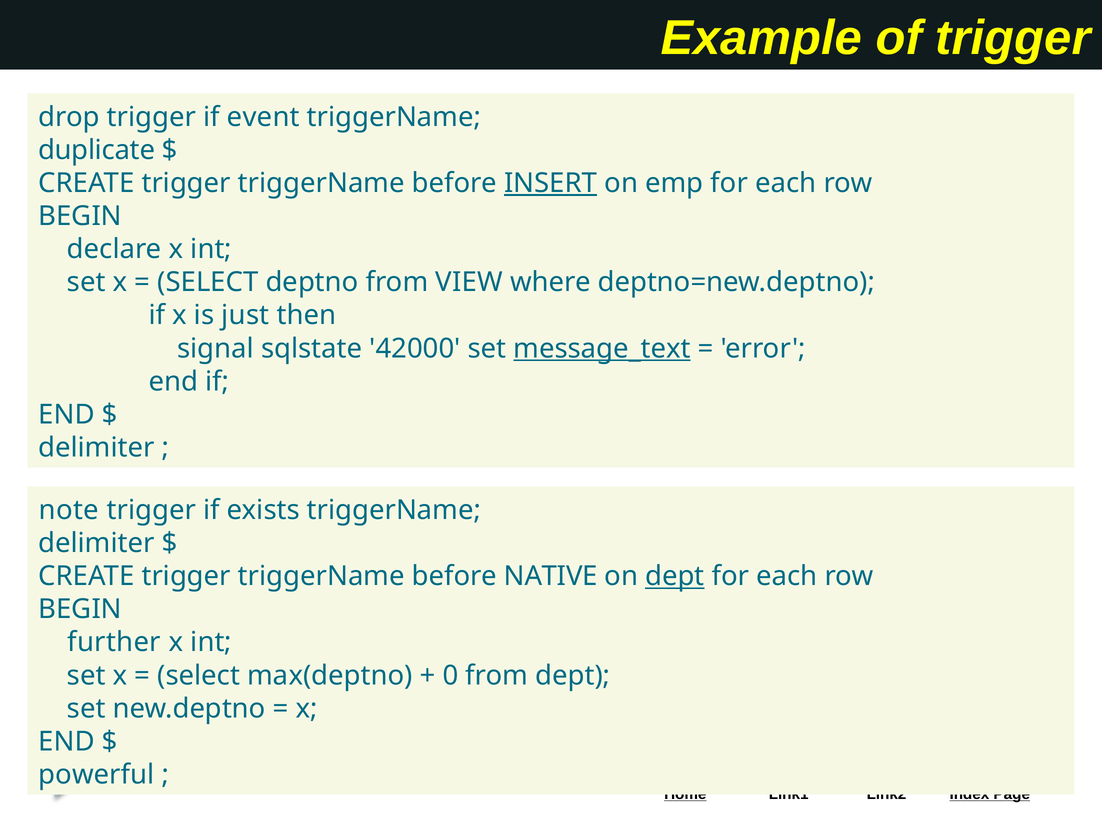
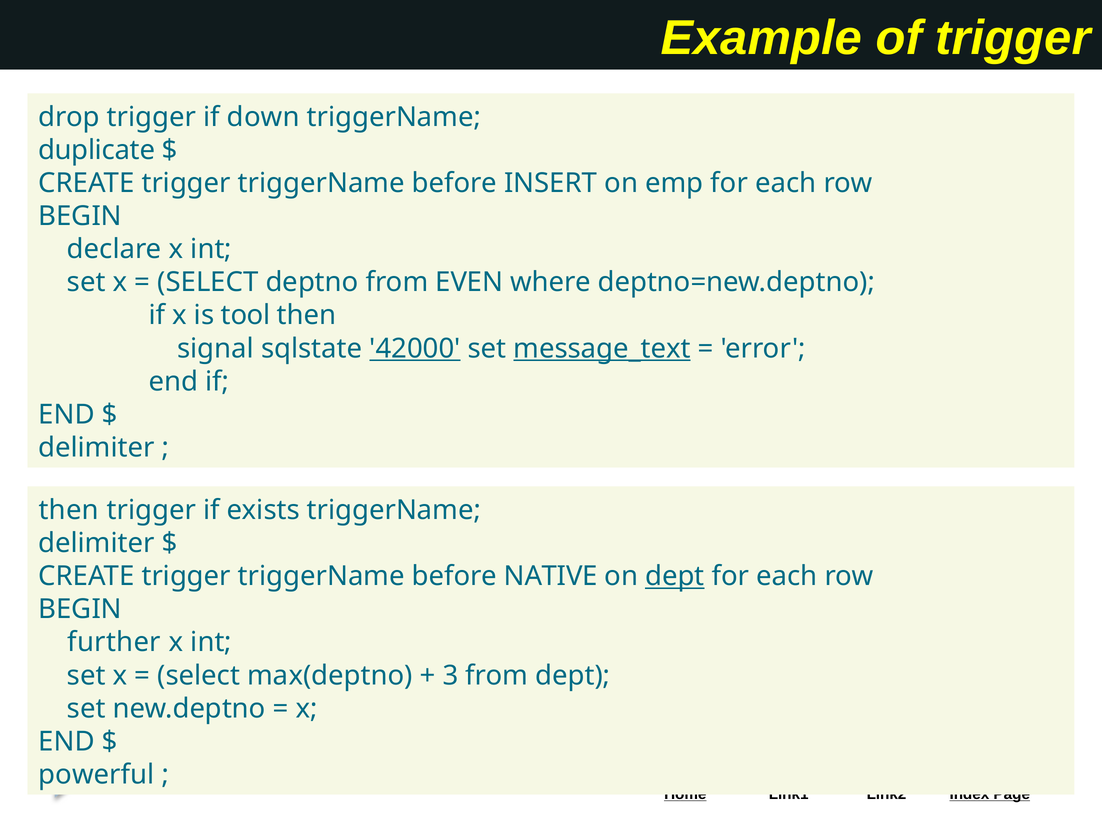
event: event -> down (263, 117)
INSERT underline: present -> none (551, 183)
VIEW: VIEW -> EVEN (469, 283)
just: just -> tool (246, 316)
42000 underline: none -> present (415, 349)
note: note -> then (69, 511)
0: 0 -> 3 (450, 676)
